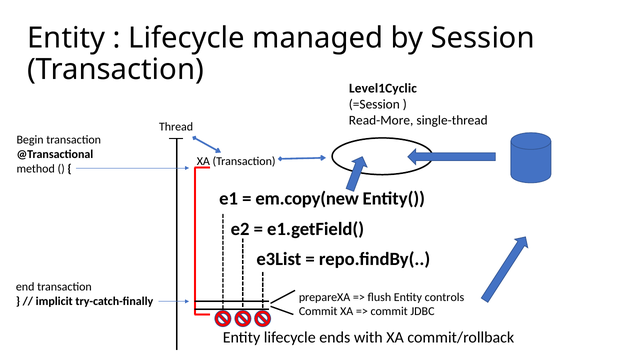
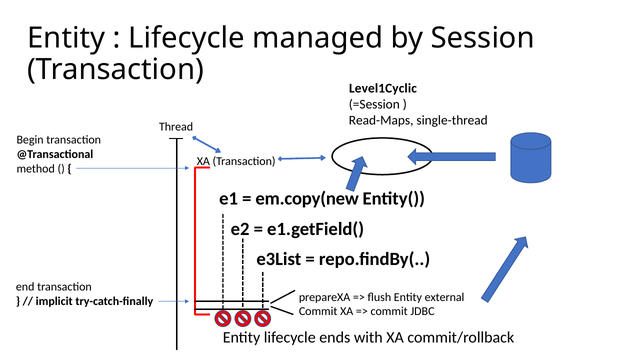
Read-More: Read-More -> Read-Maps (381, 120)
controls: controls -> external (445, 297)
